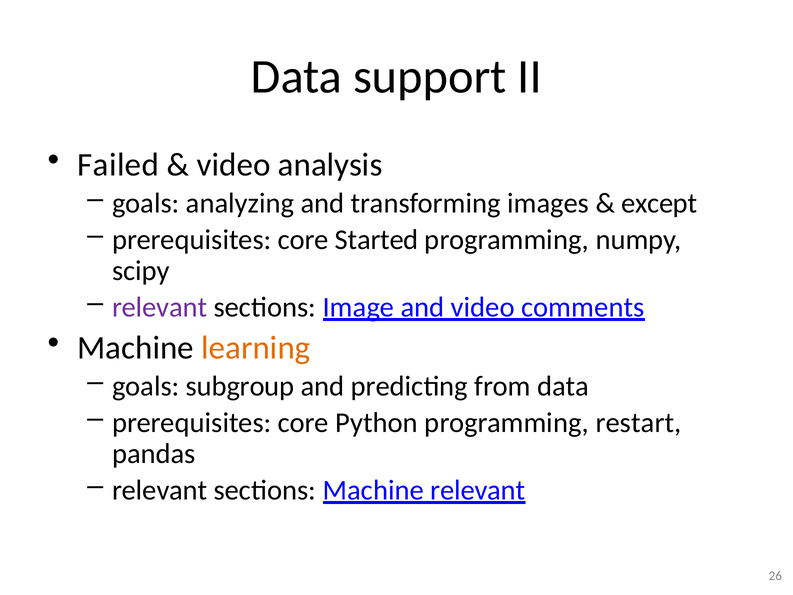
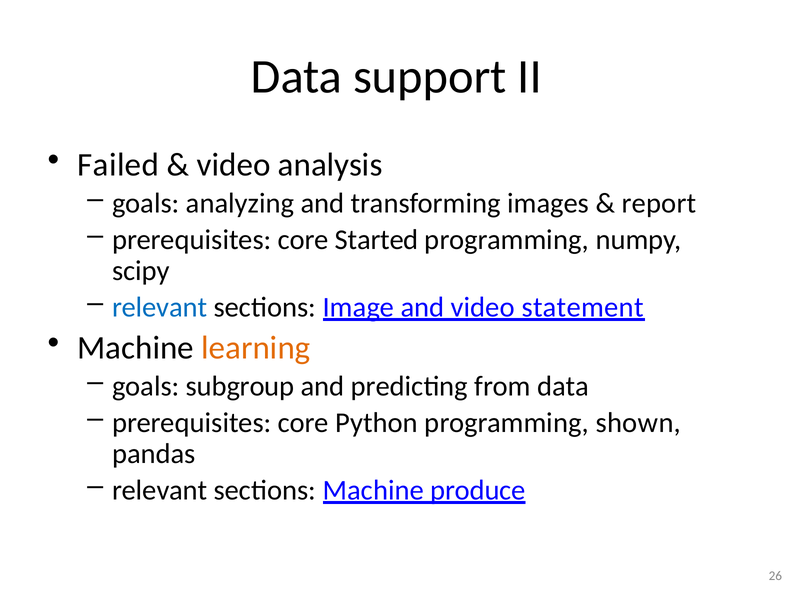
except: except -> report (659, 203)
relevant colour: purple -> blue (160, 307)
comments: comments -> statement (583, 307)
restart: restart -> shown (638, 423)
Machine relevant: relevant -> produce (478, 490)
